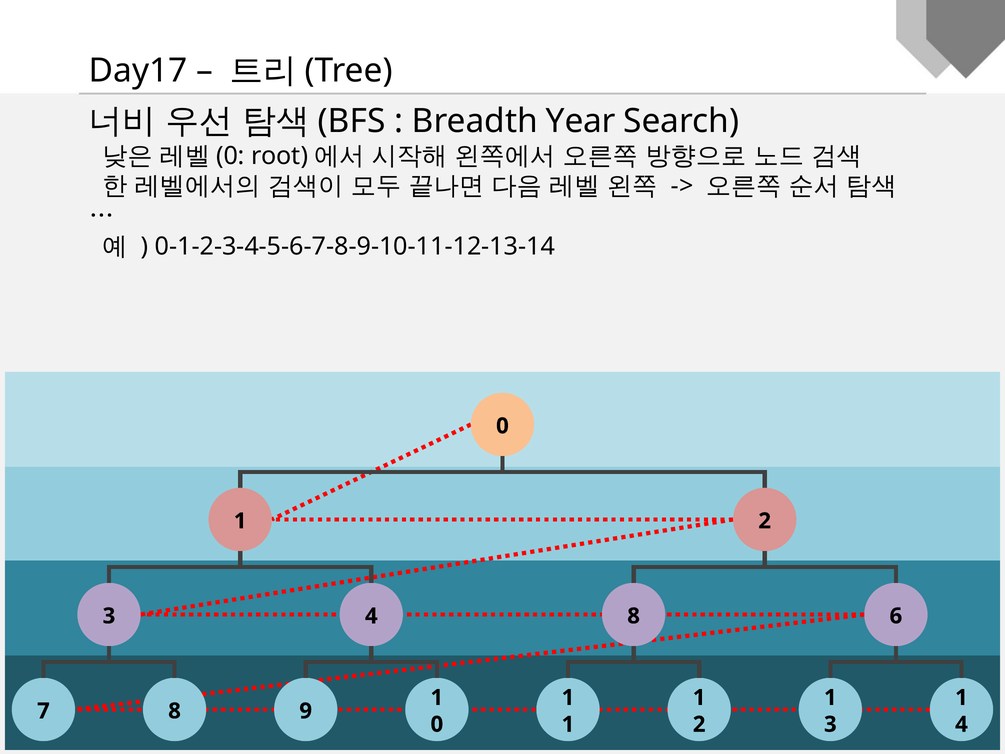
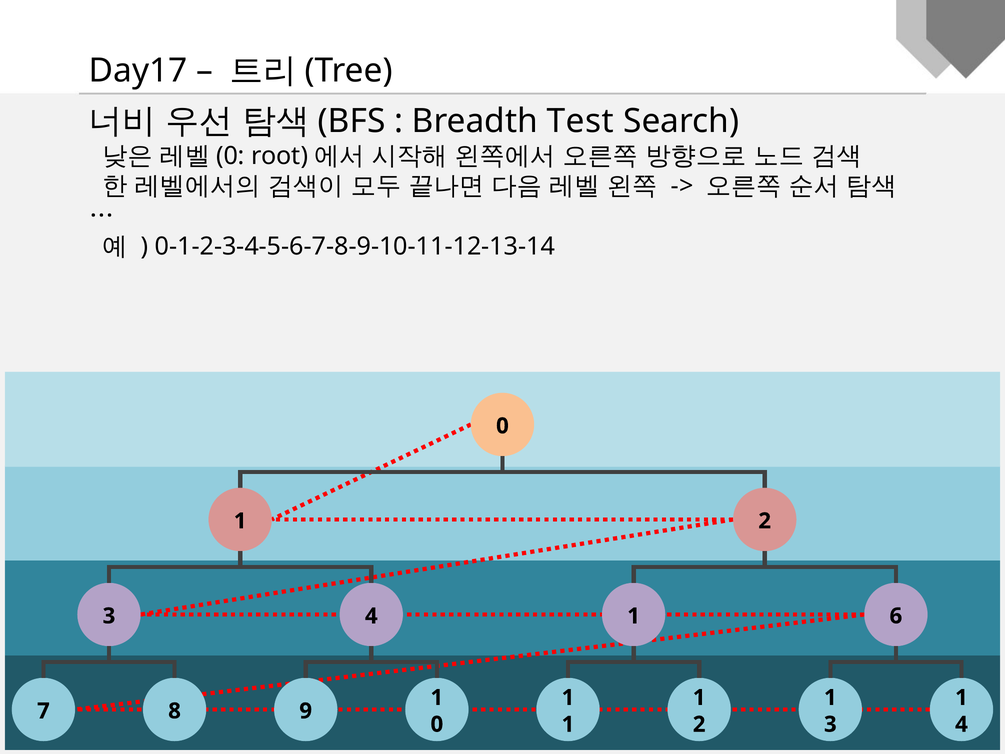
Year: Year -> Test (580, 121)
4 8: 8 -> 1 (634, 616)
